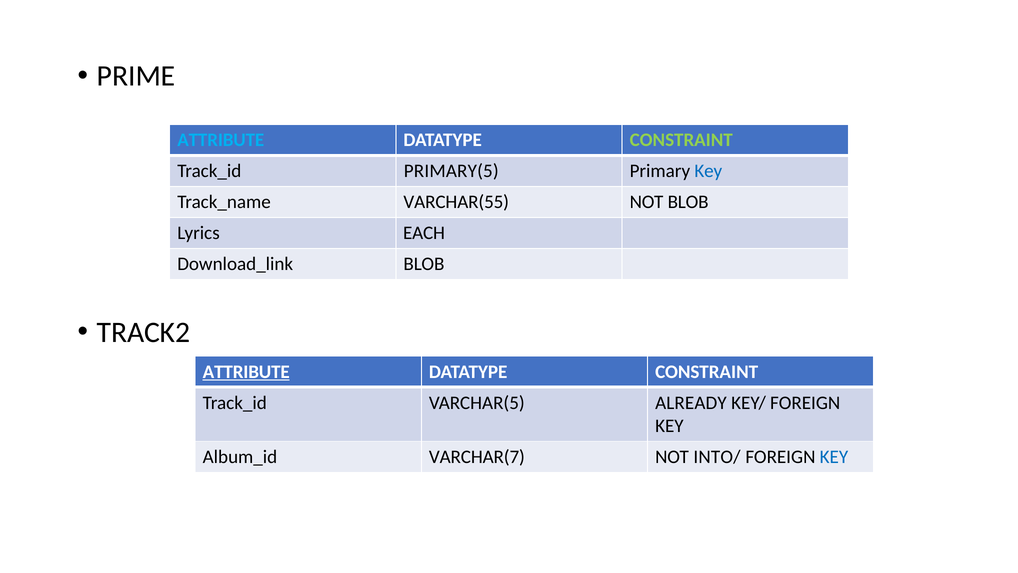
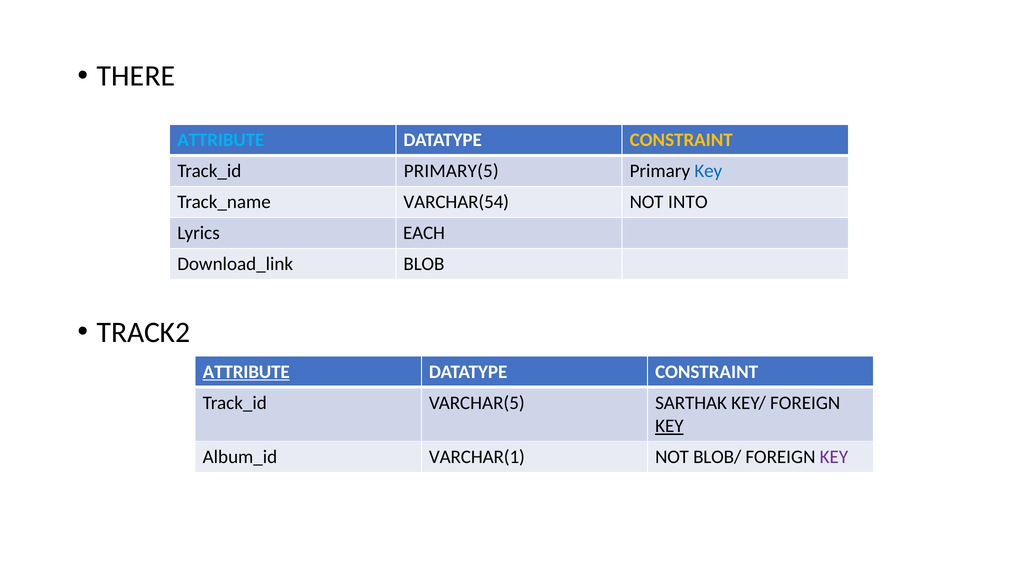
PRIME: PRIME -> THERE (136, 76)
CONSTRAINT colour: light green -> yellow (681, 140)
VARCHAR(55: VARCHAR(55 -> VARCHAR(54 (456, 202)
NOT BLOB: BLOB -> INTO (688, 202)
ALREADY: ALREADY -> SARTHAK (691, 402)
KEY underline: none -> present (669, 426)
VARCHAR(7: VARCHAR(7 -> VARCHAR(1 (477, 457)
INTO/: INTO/ -> BLOB/ (717, 457)
KEY colour: blue -> purple (834, 457)
